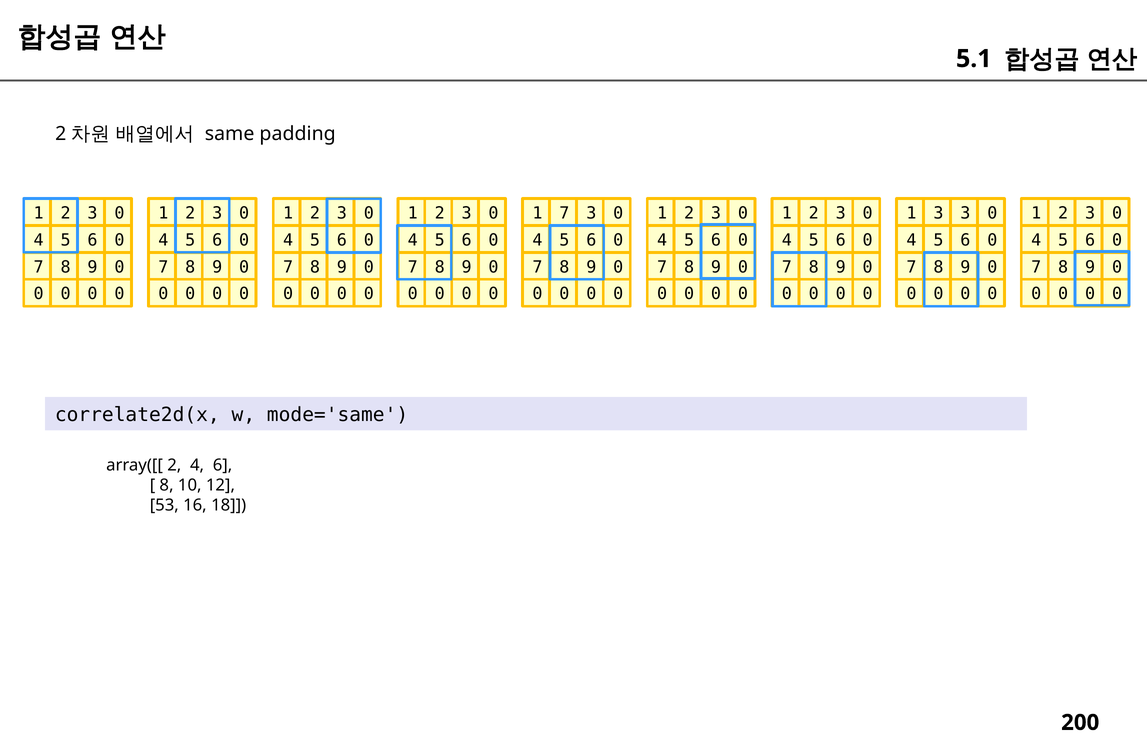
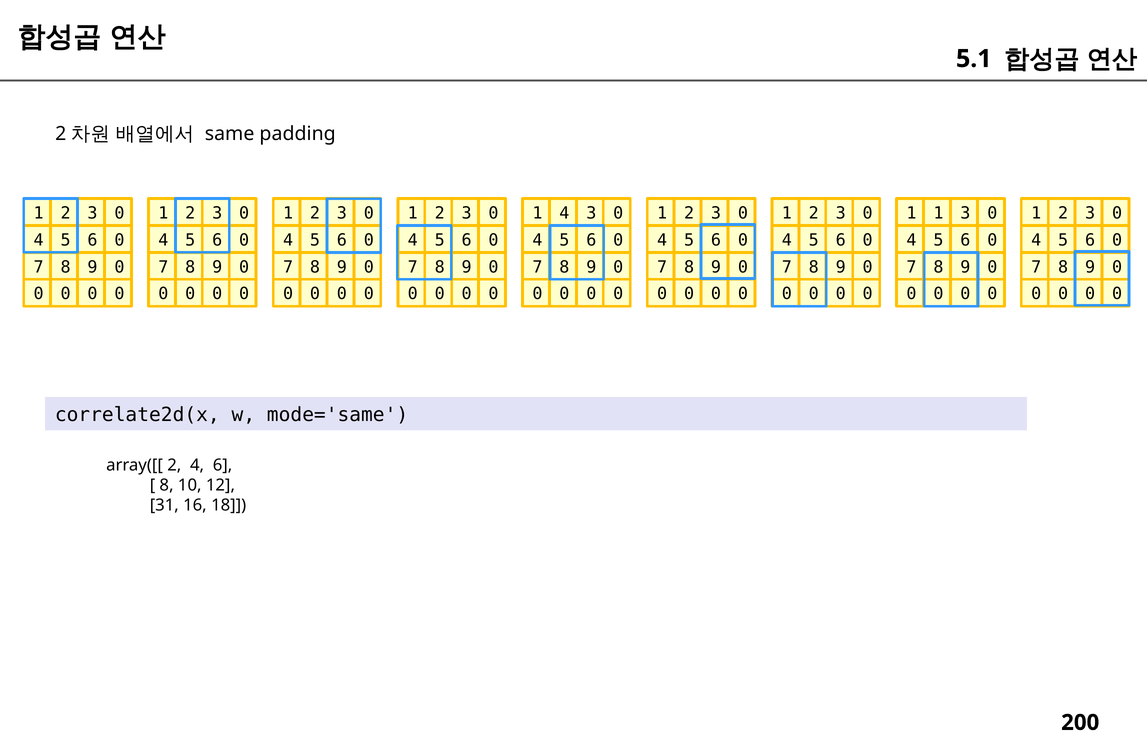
1 7: 7 -> 4 (564, 213)
1 3: 3 -> 1 (938, 213)
53: 53 -> 31 (164, 506)
